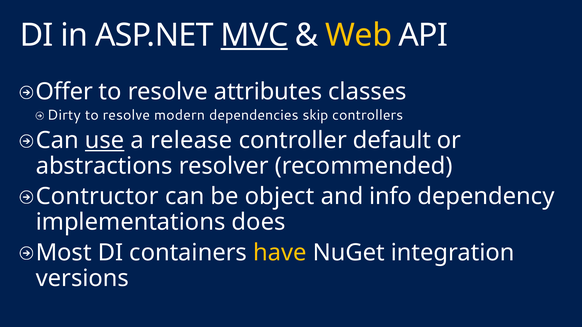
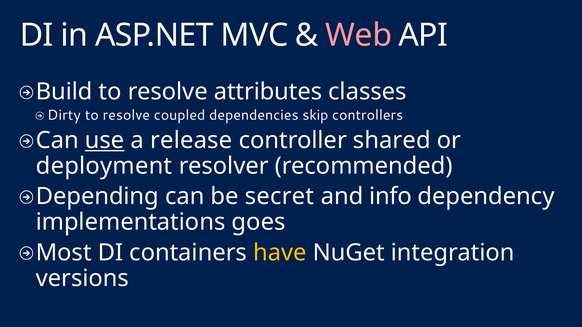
MVC underline: present -> none (254, 35)
Web colour: yellow -> pink (359, 35)
Offer: Offer -> Build (64, 92)
modern: modern -> coupled (180, 115)
default: default -> shared (392, 141)
abstractions: abstractions -> deployment (104, 166)
Contructor: Contructor -> Depending (97, 197)
object: object -> secret (280, 197)
does: does -> goes (259, 222)
